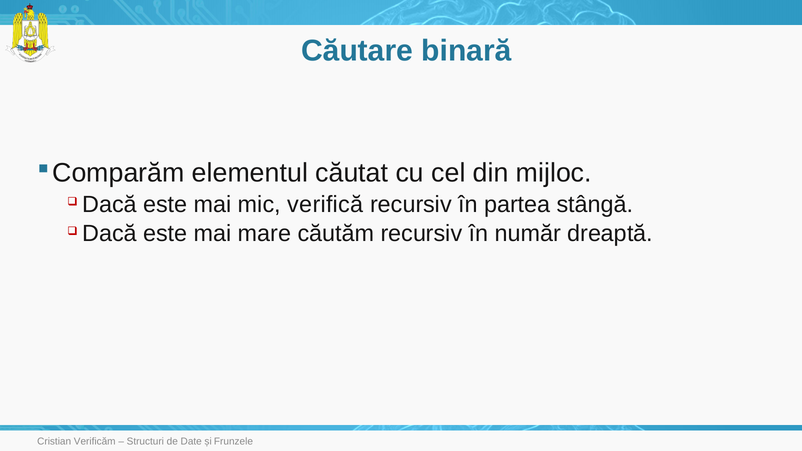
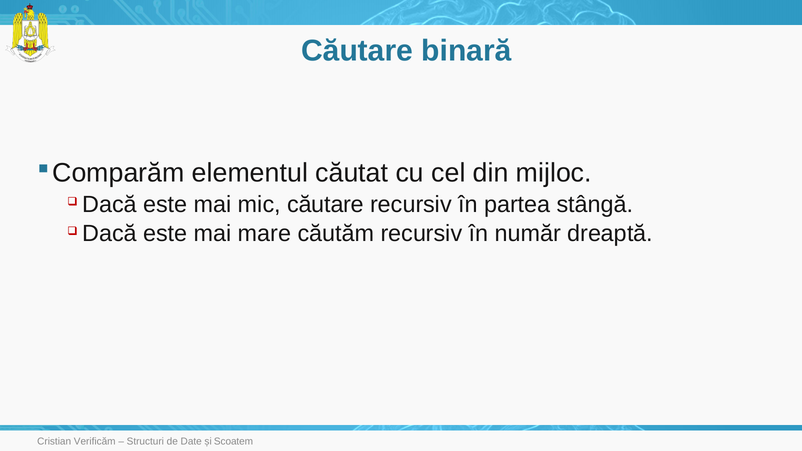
mic verifică: verifică -> căutare (326, 204)
Frunzele: Frunzele -> Scoatem (234, 441)
